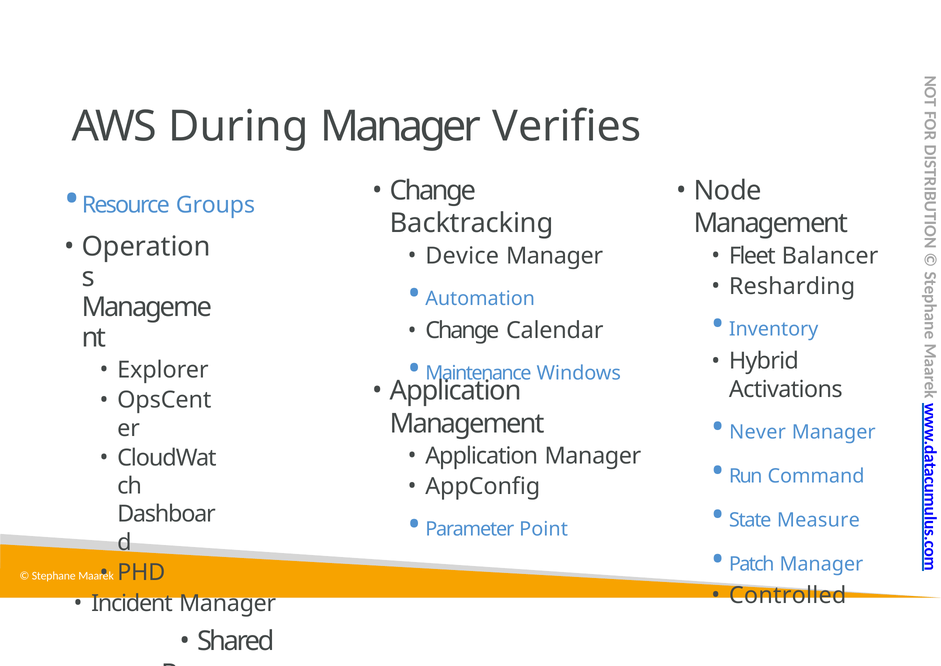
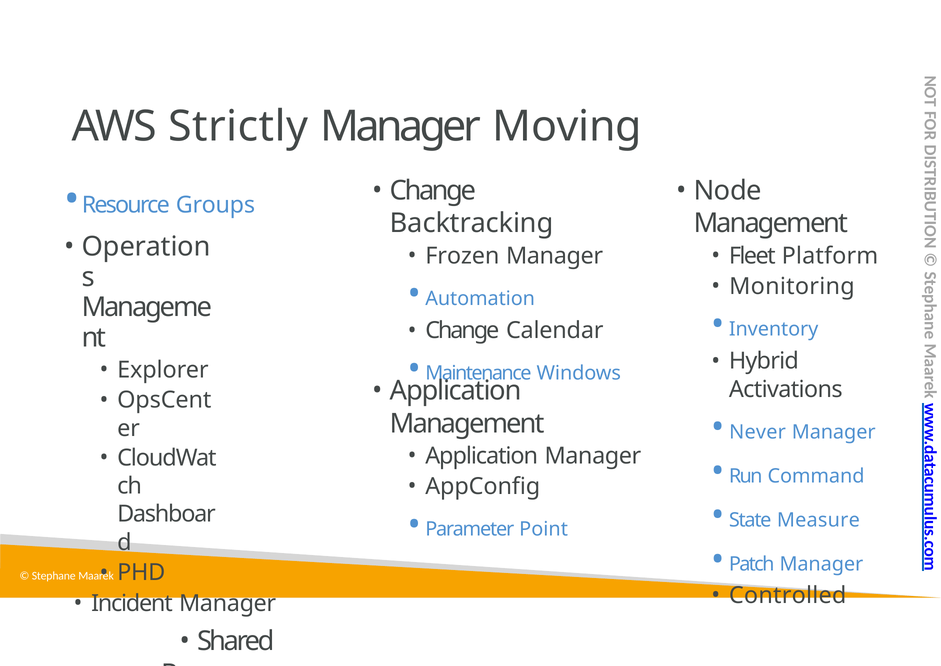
During: During -> Strictly (238, 126)
Verifies: Verifies -> Moving (567, 126)
Device: Device -> Frozen (462, 256)
Balancer: Balancer -> Platform (830, 256)
Resharding: Resharding -> Monitoring (792, 286)
